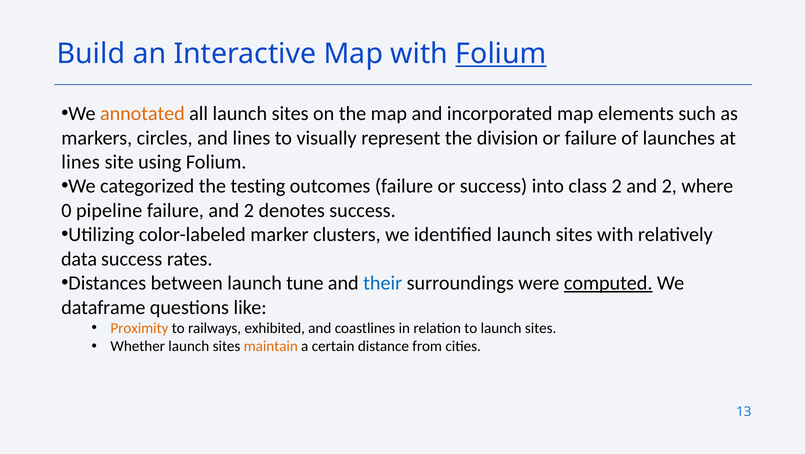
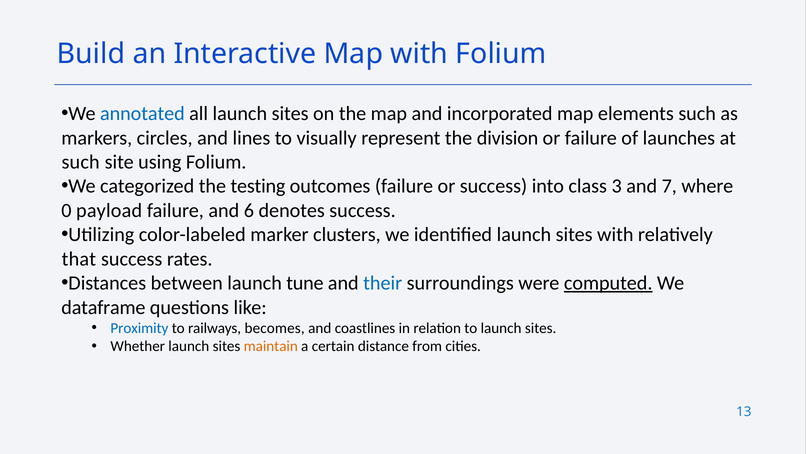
Folium underline: present -> none (501, 54)
annotated colour: orange -> blue (142, 113)
lines: lines -> such (81, 162)
class 2: 2 -> 3 (617, 186)
2: 2 -> 7 (669, 186)
pipeline: pipeline -> payload (109, 210)
failure and 2: 2 -> 6 (249, 210)
data: data -> that (79, 259)
Proximity colour: orange -> blue (139, 328)
exhibited: exhibited -> becomes (275, 328)
